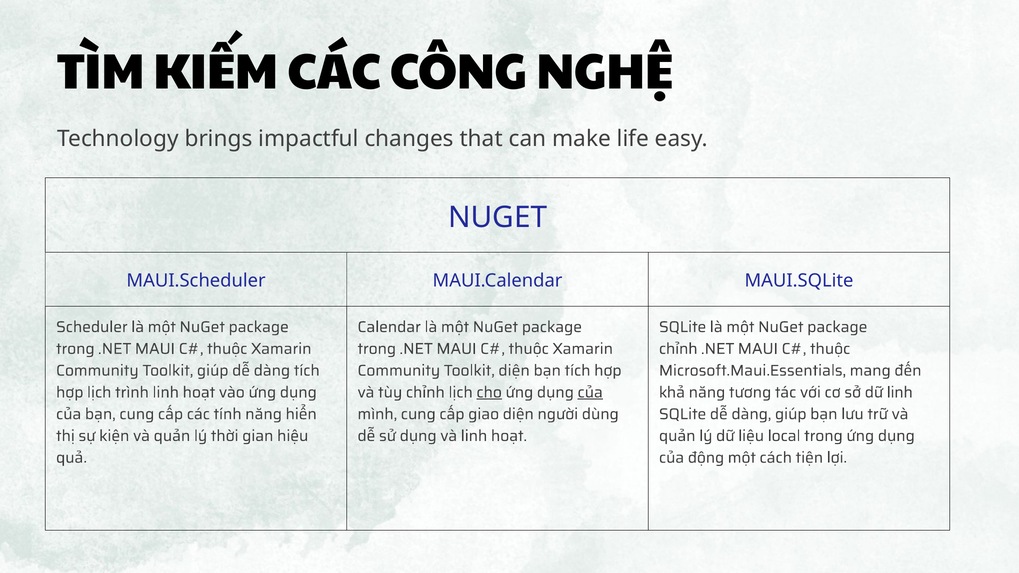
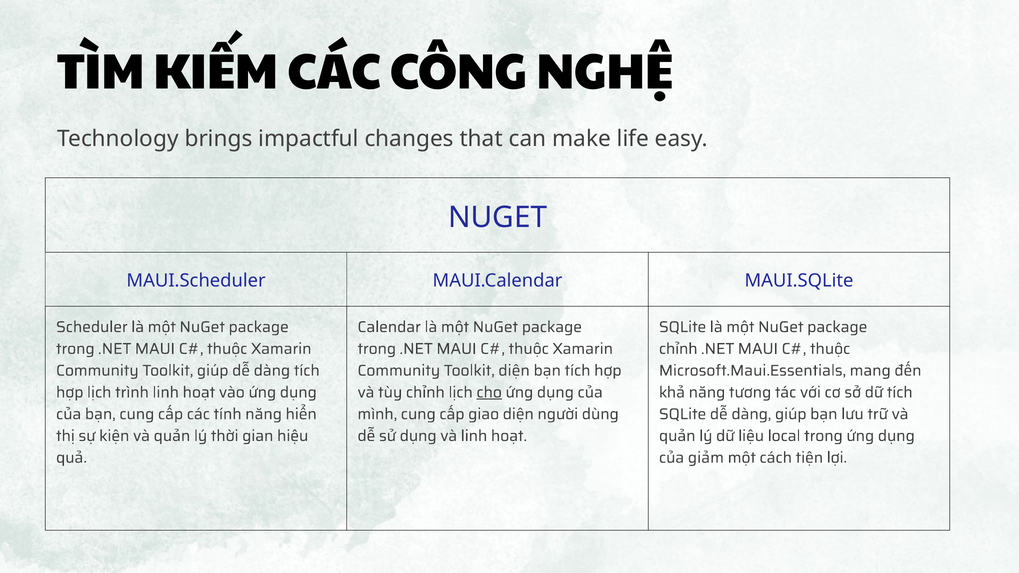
của underline: present -> none (590, 392)
dữ linh: linh -> tích (900, 392)
động: động -> giảm (706, 458)
